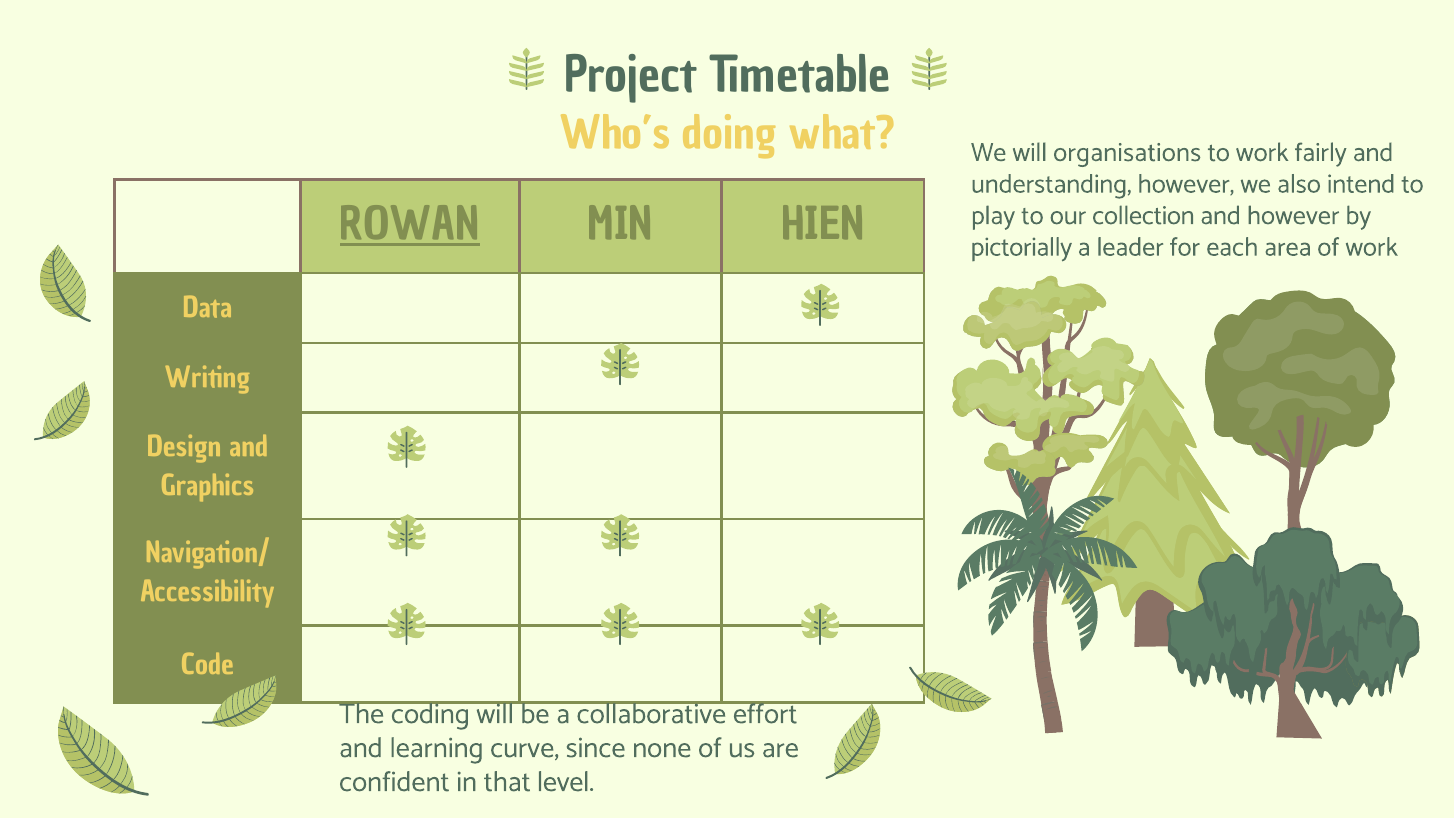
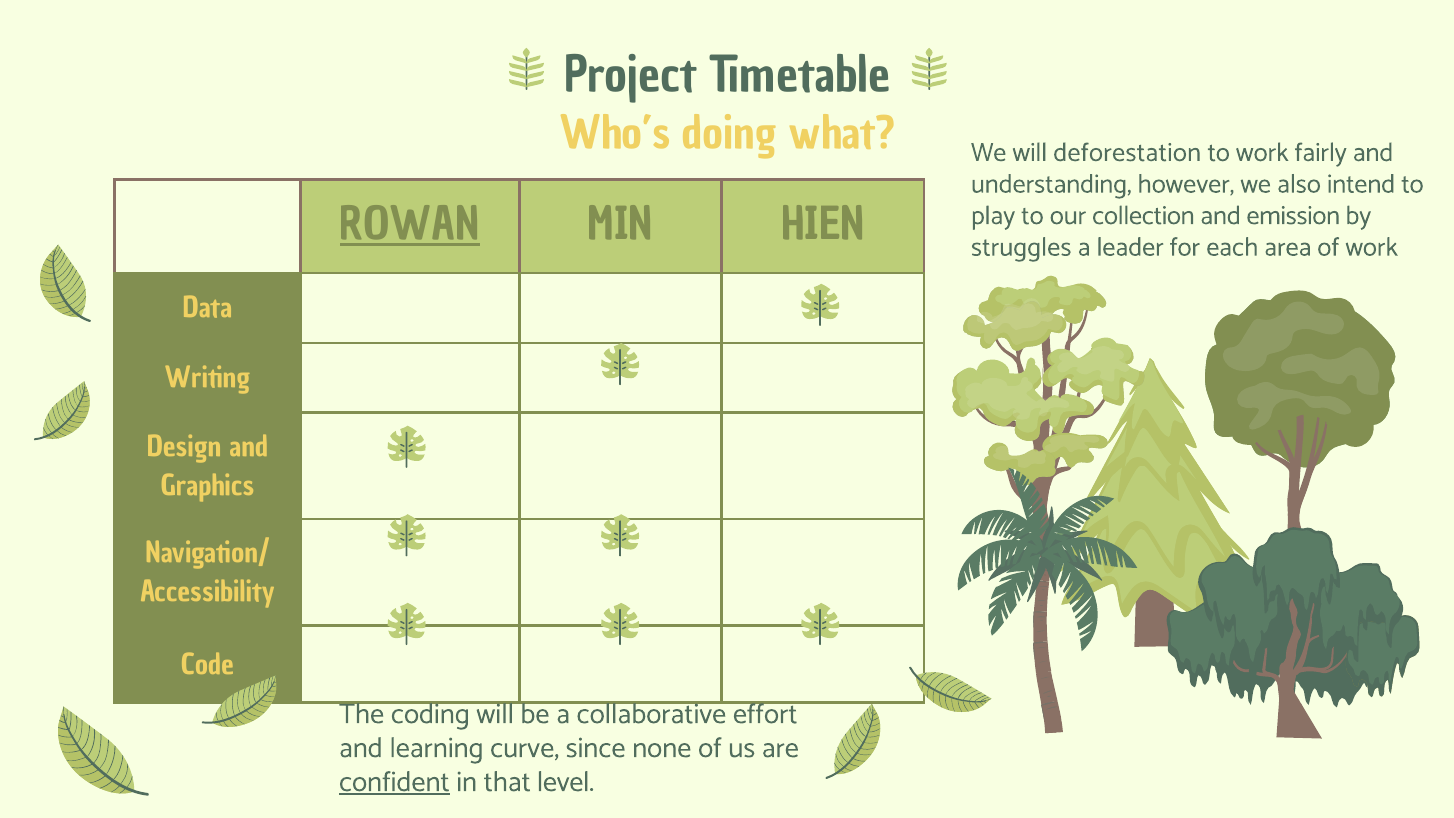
organisations: organisations -> deforestation (1127, 152)
and however: however -> emission (1293, 215)
pictorially: pictorially -> struggles (1021, 247)
confident underline: none -> present (394, 782)
